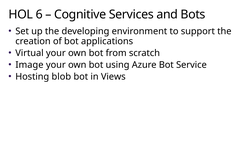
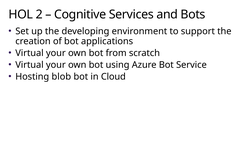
6: 6 -> 2 (39, 14)
Image: Image -> Virtual (29, 65)
Views: Views -> Cloud (113, 76)
